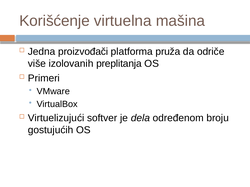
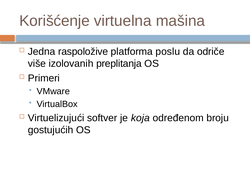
proizvođači: proizvođači -> raspoložive (83, 52)
pruža: pruža -> poslu (168, 52)
dela: dela -> koja (140, 118)
